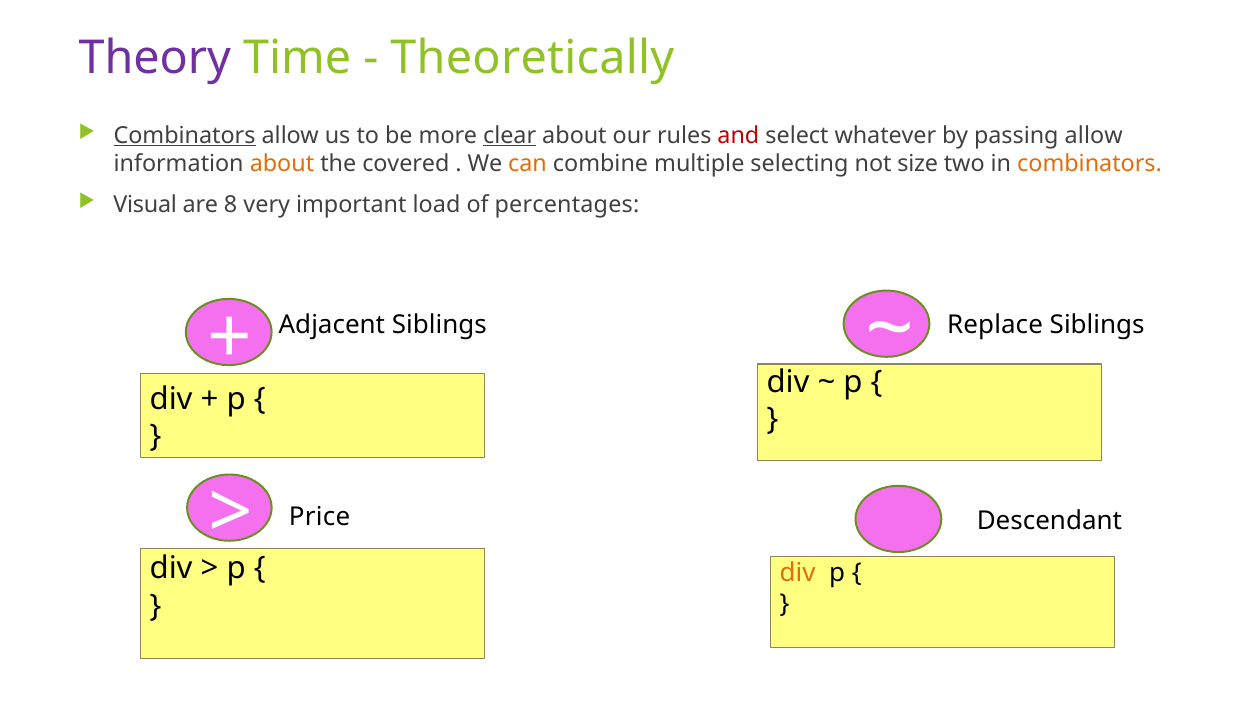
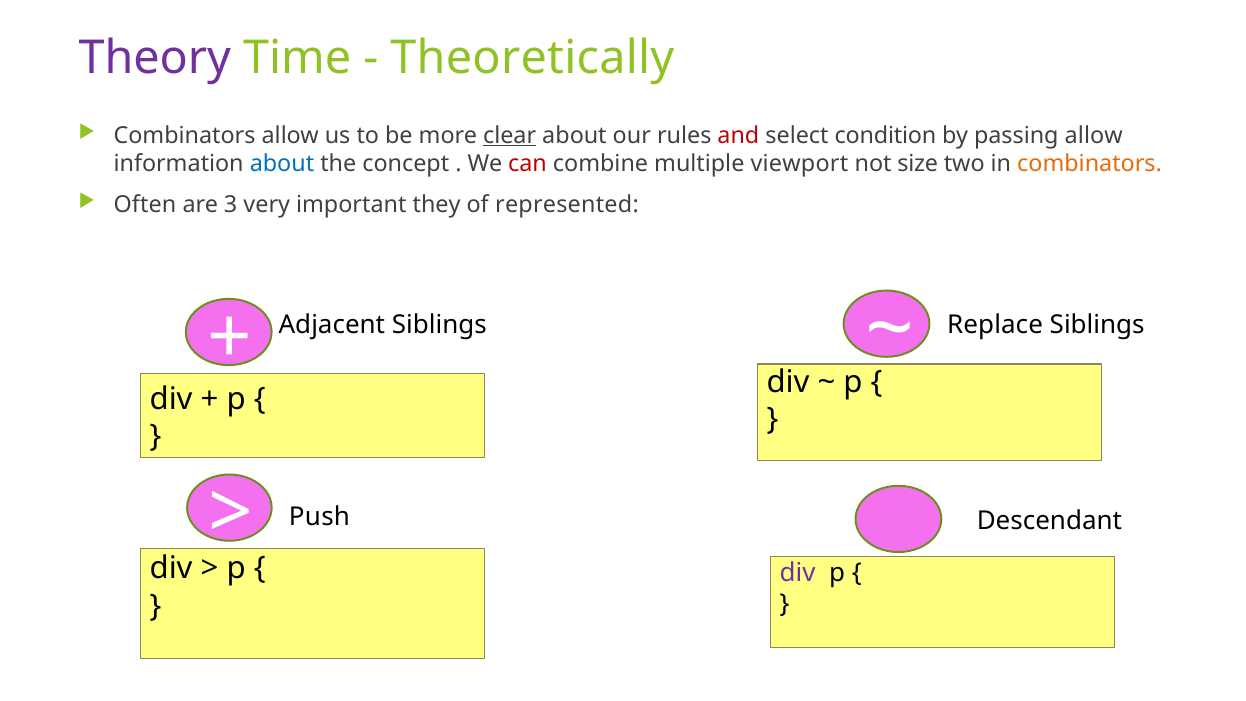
Combinators underline: present -> none (185, 136)
whatever: whatever -> condition (885, 136)
about colour: orange -> blue (282, 164)
covered: covered -> concept (406, 164)
can colour: orange -> red (528, 164)
selecting: selecting -> viewport (799, 164)
Visual: Visual -> Often (145, 205)
8: 8 -> 3 (231, 205)
load: load -> they (437, 205)
percentages: percentages -> represented (567, 205)
Price: Price -> Push (320, 517)
div colour: orange -> purple (798, 573)
